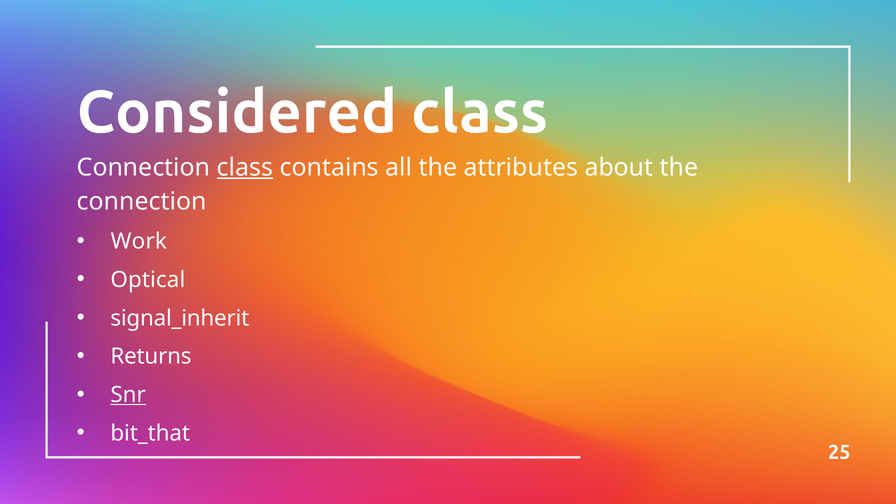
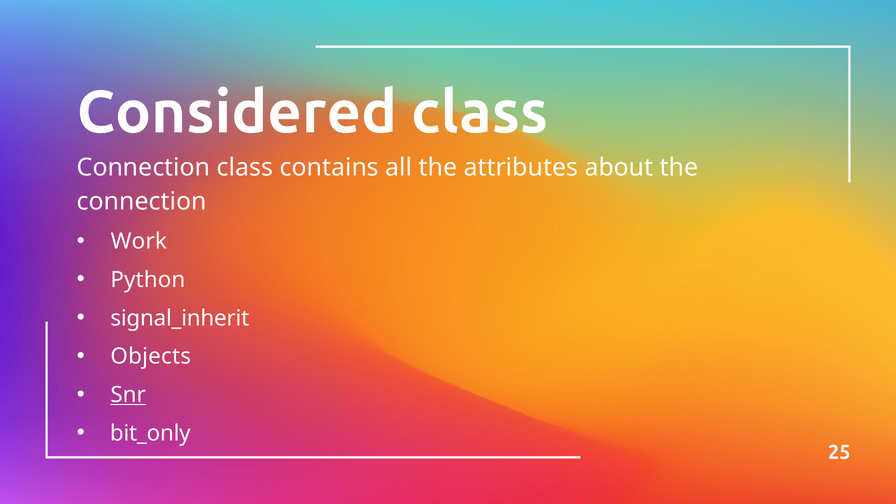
class underline: present -> none (245, 167)
Optical: Optical -> Python (148, 280)
Returns: Returns -> Objects (151, 357)
bit_that: bit_that -> bit_only (150, 433)
